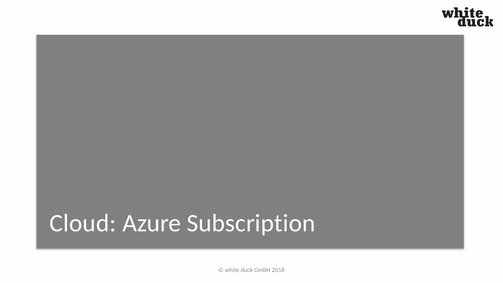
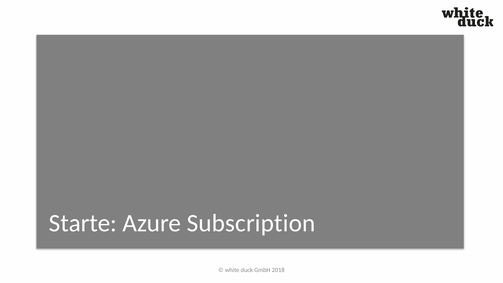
Cloud: Cloud -> Starte (83, 223)
